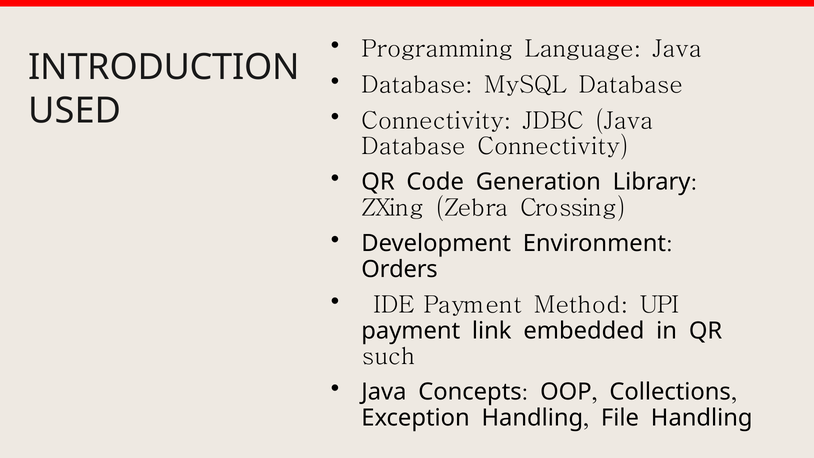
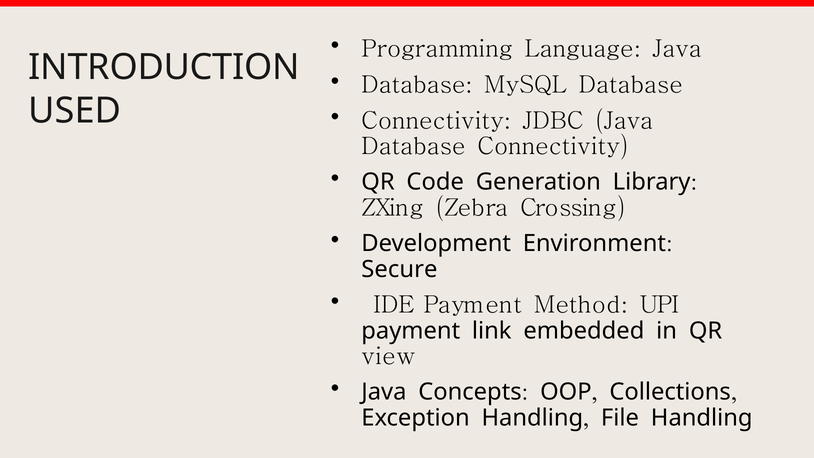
Orders: Orders -> Secure (399, 269)
such: such -> view (388, 356)
